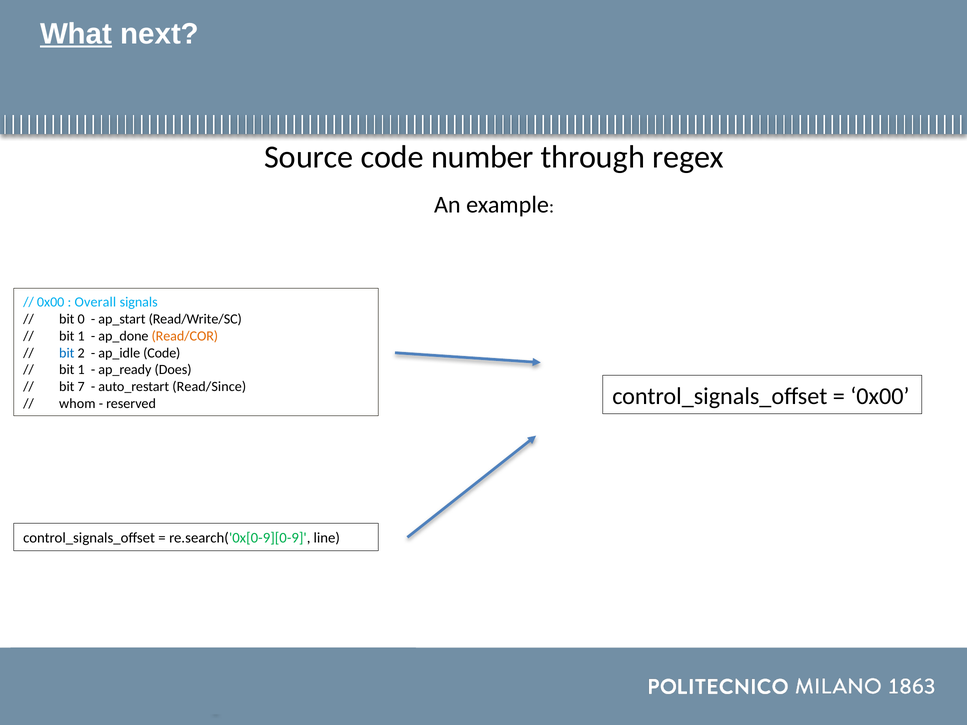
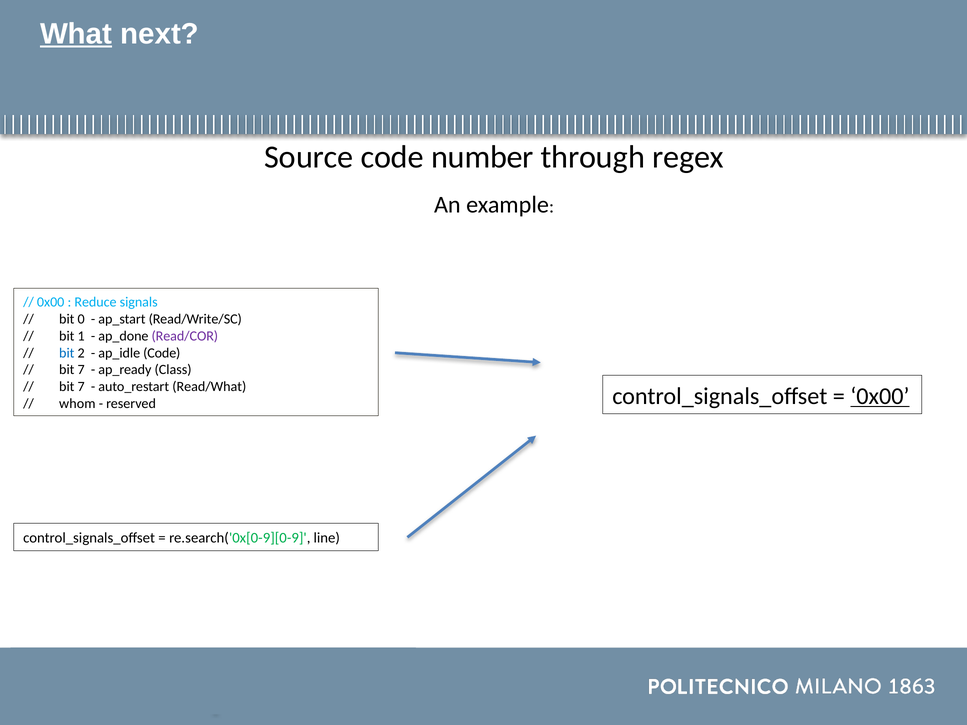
Overall: Overall -> Reduce (95, 302)
Read/COR colour: orange -> purple (185, 336)
1: 1 -> 7 (81, 370)
Does: Does -> Class (173, 370)
Read/Since: Read/Since -> Read/What (209, 387)
0x00 underline: none -> present (880, 396)
